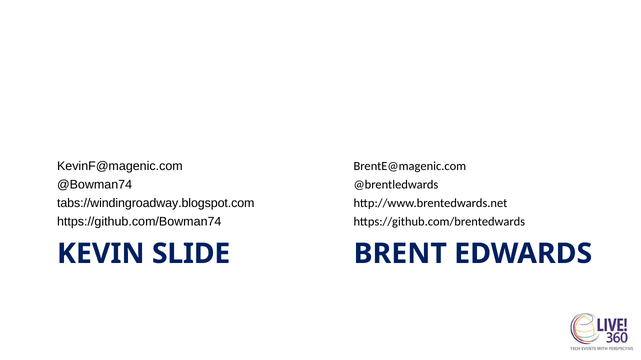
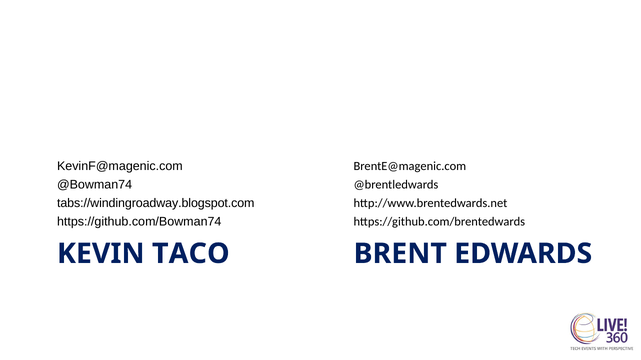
SLIDE: SLIDE -> TACO (191, 254)
